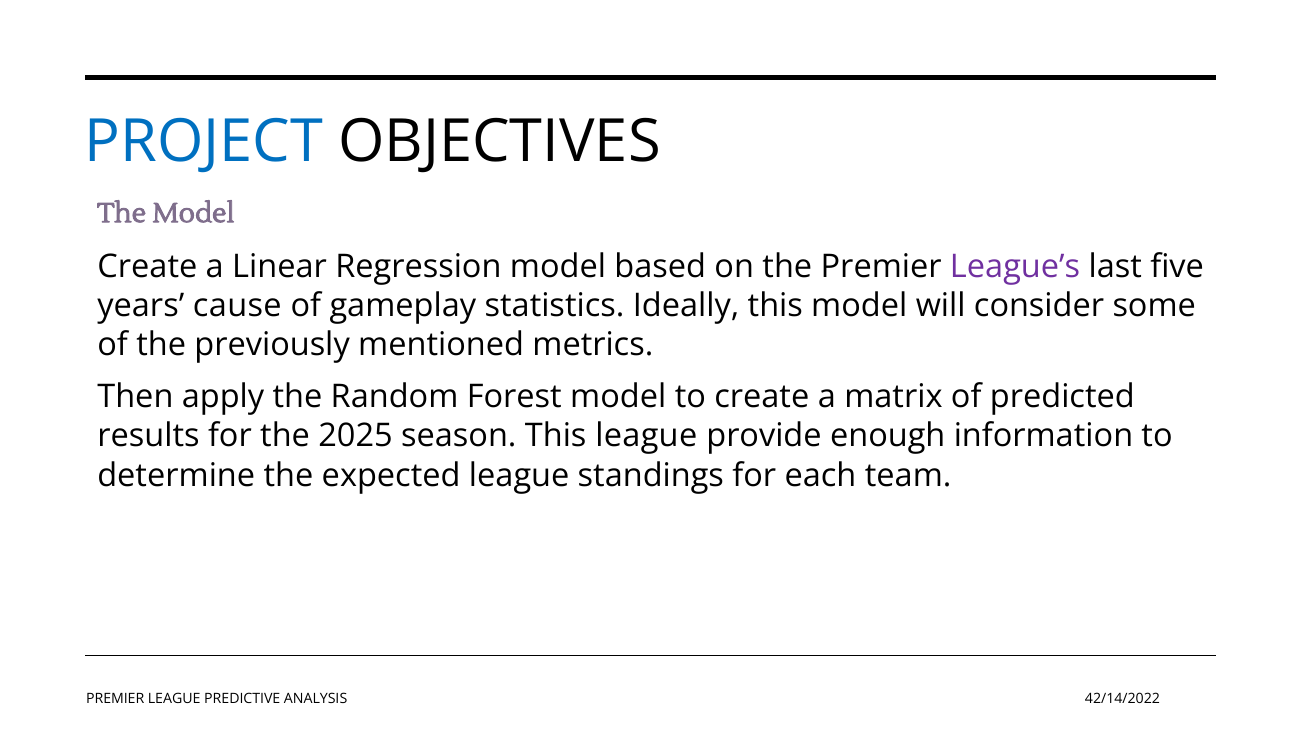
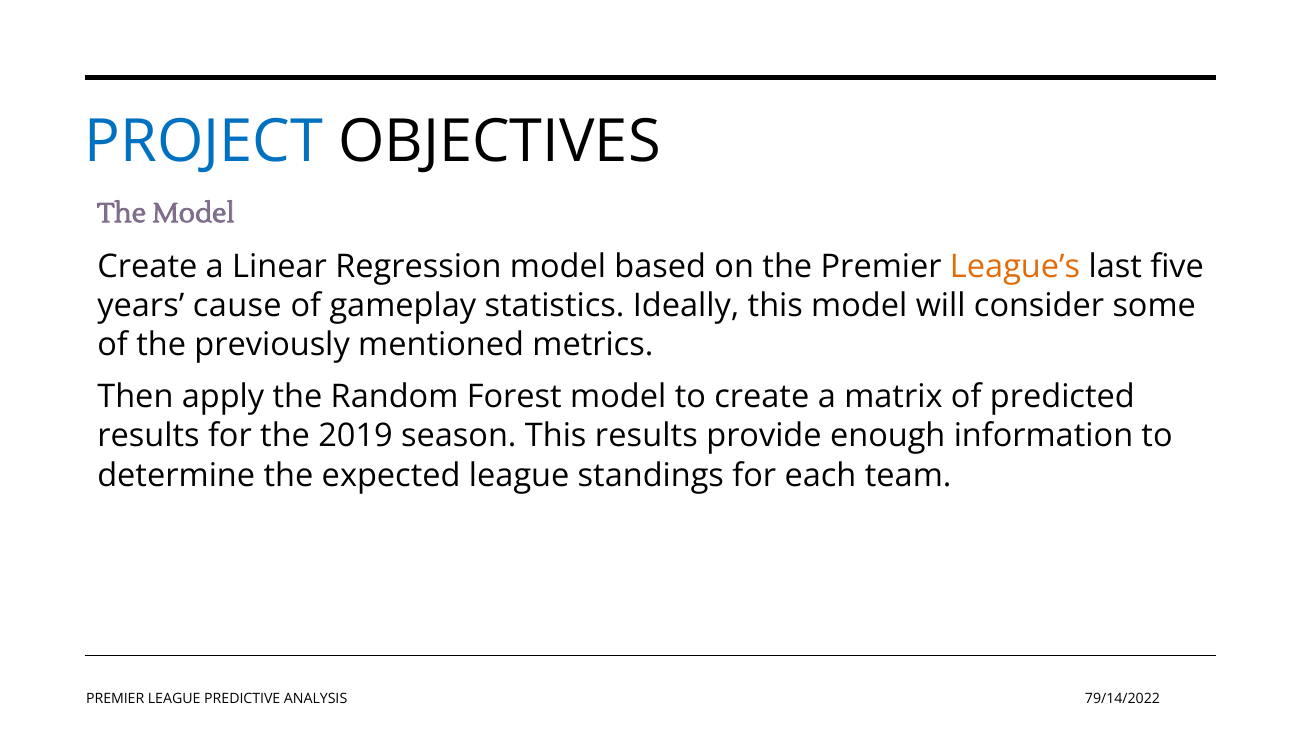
League’s colour: purple -> orange (1015, 266)
2025: 2025 -> 2019 (356, 436)
This league: league -> results (646, 436)
42/14/2022: 42/14/2022 -> 79/14/2022 (1122, 699)
